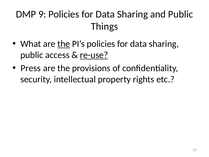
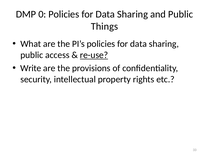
9: 9 -> 0 (42, 14)
the underline: present -> none (64, 44)
Press: Press -> Write (31, 68)
